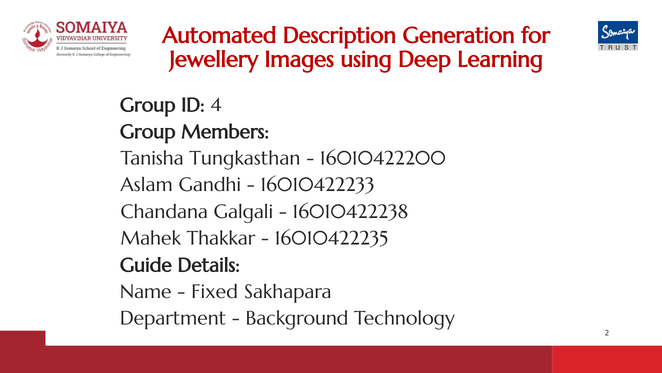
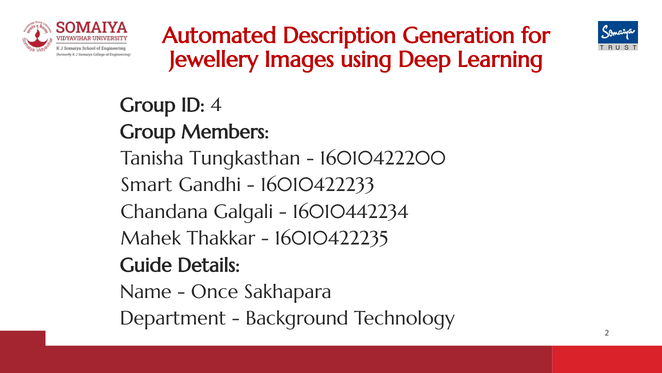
Aslam: Aslam -> Smart (147, 185)
16010422238: 16010422238 -> 16010442234 (350, 211)
Fixed: Fixed -> Once (215, 291)
